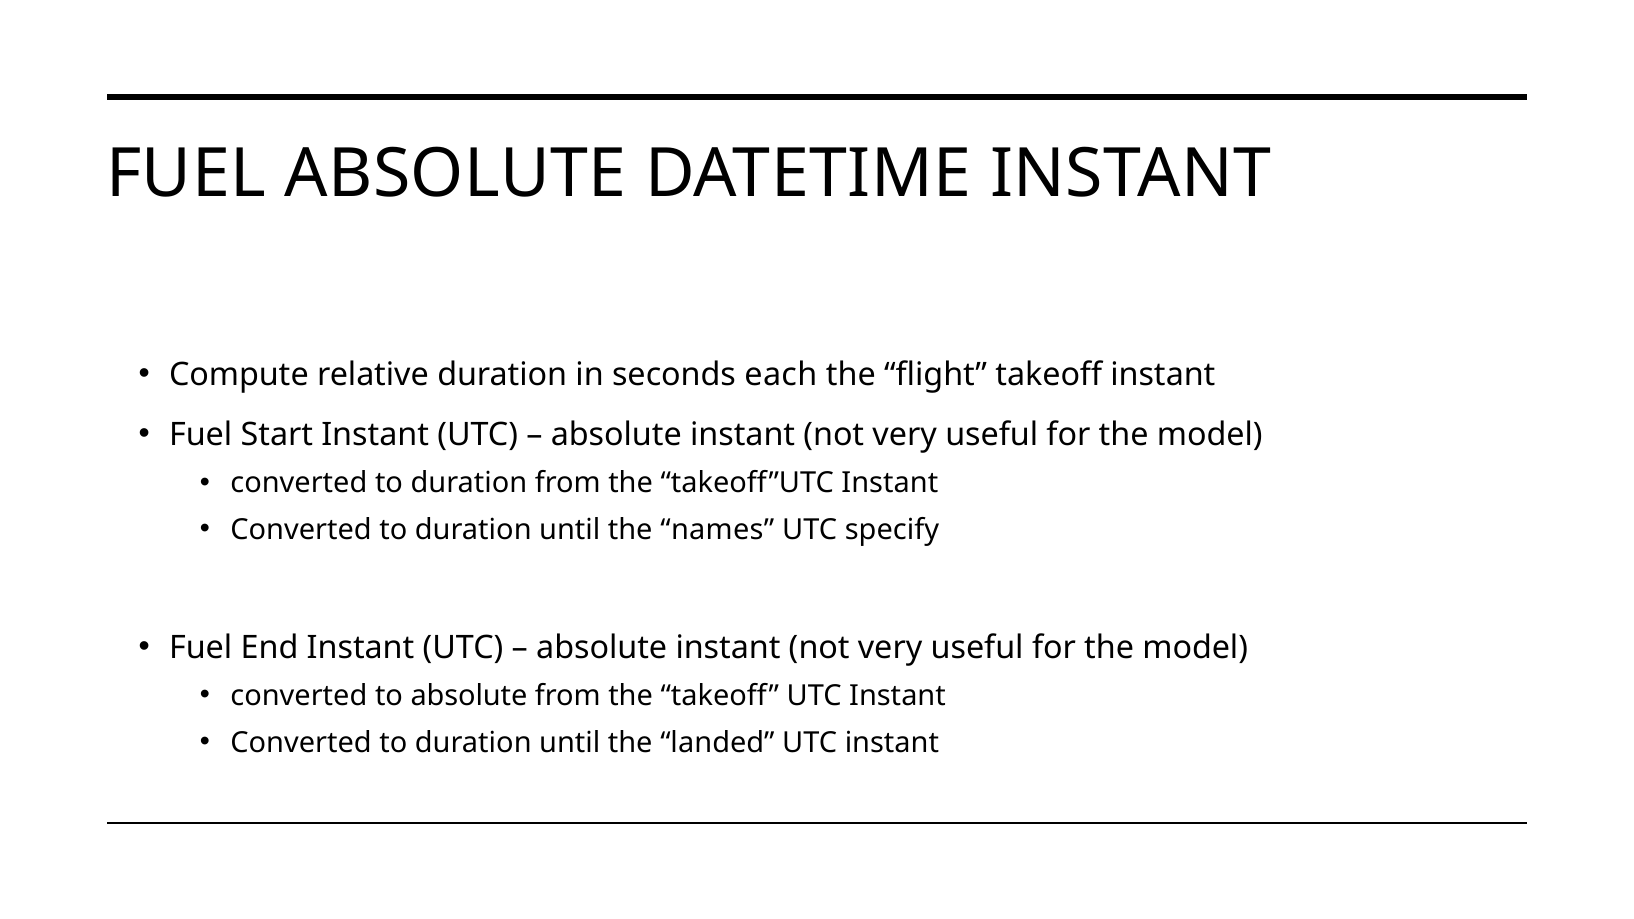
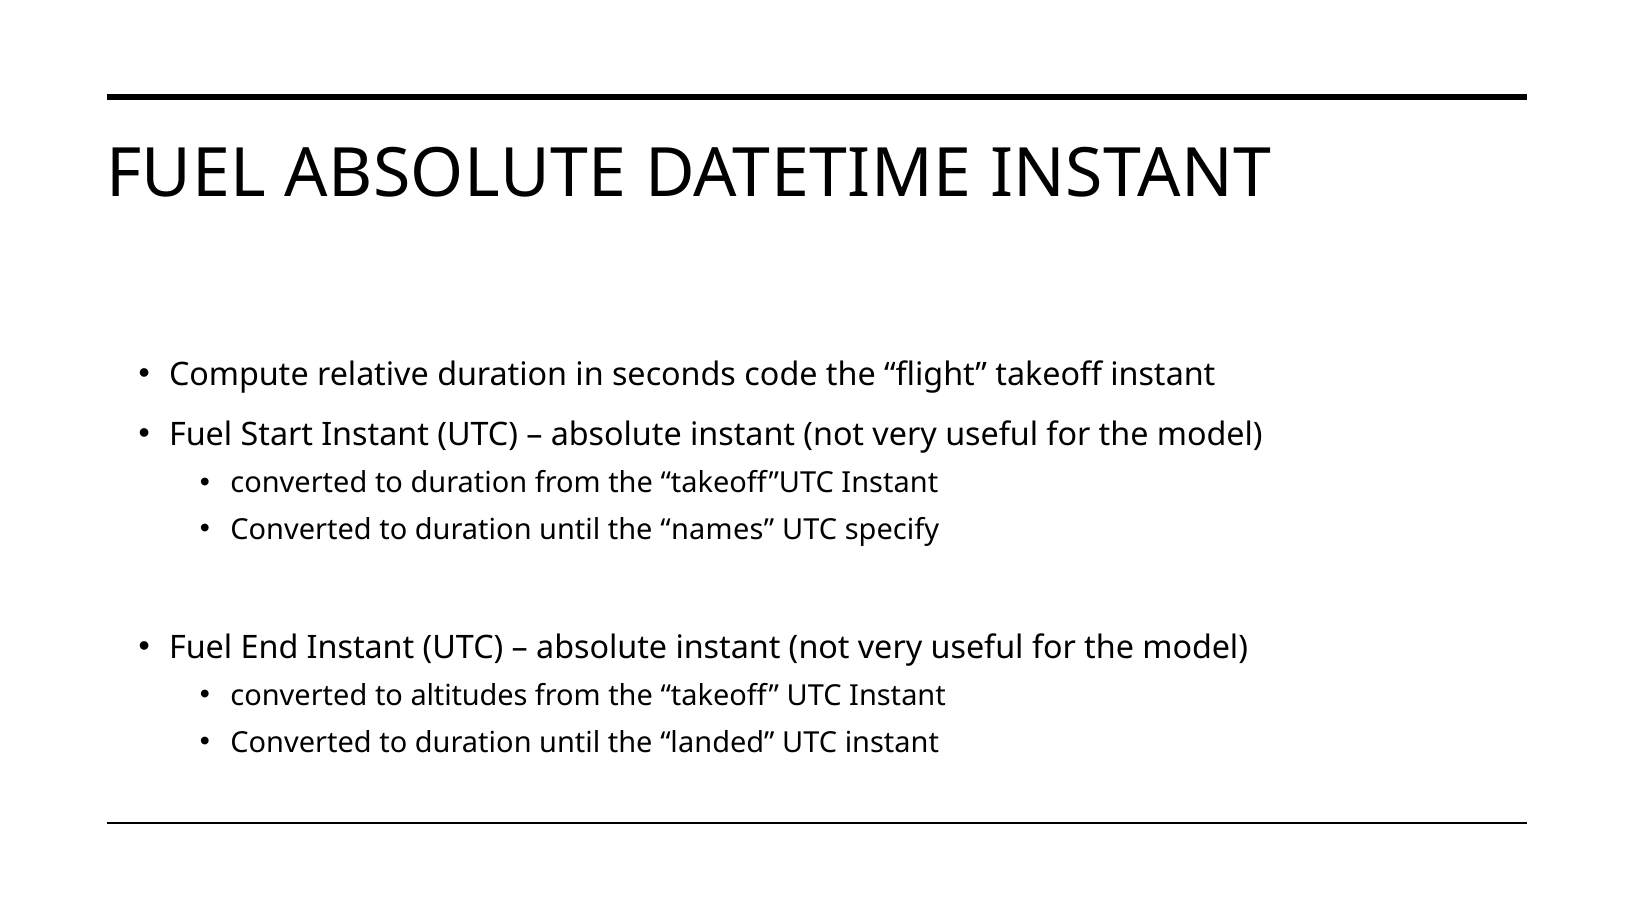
each: each -> code (781, 375)
to absolute: absolute -> altitudes (469, 696)
